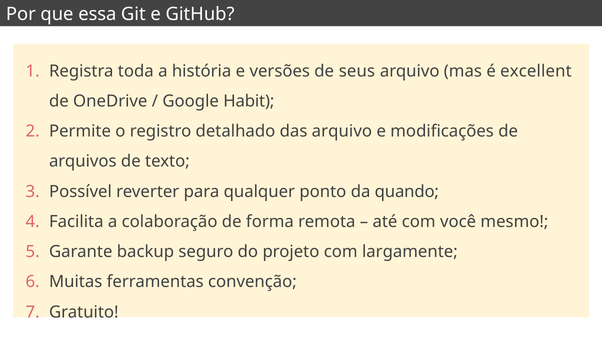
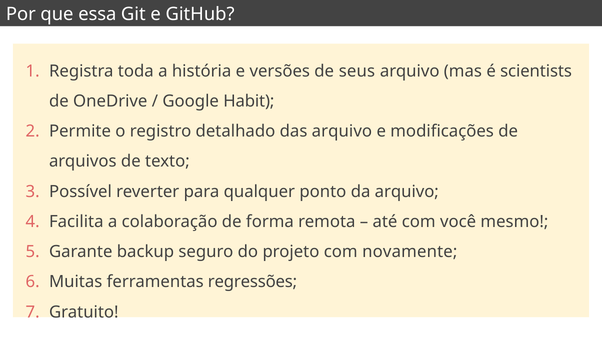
excellent: excellent -> scientists (536, 71)
da quando: quando -> arquivo (407, 191)
largamente: largamente -> novamente (410, 252)
convenção: convenção -> regressões (252, 282)
